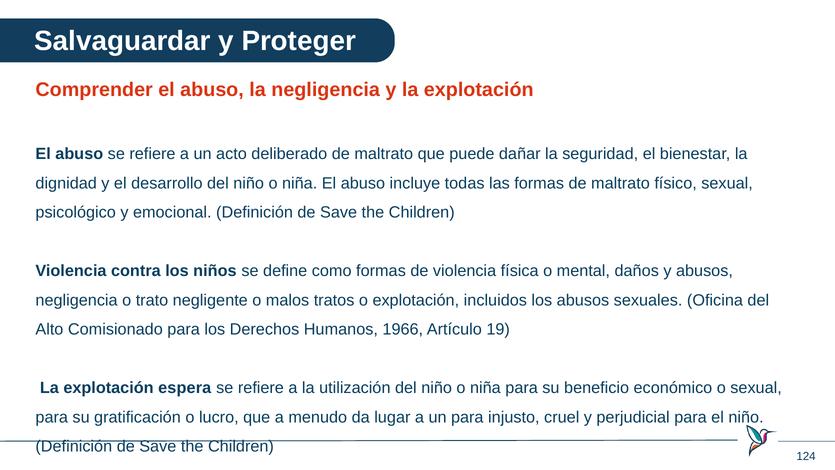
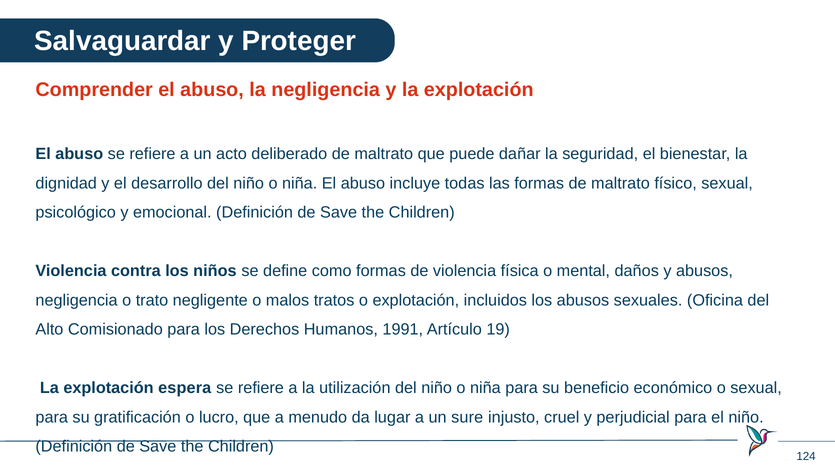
1966: 1966 -> 1991 (403, 329)
un para: para -> sure (467, 417)
